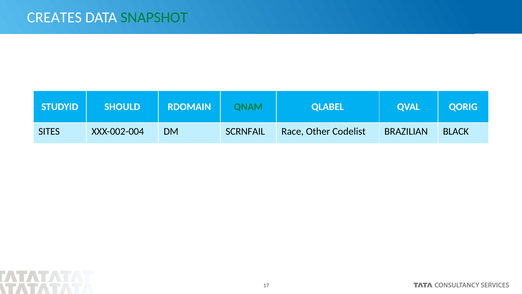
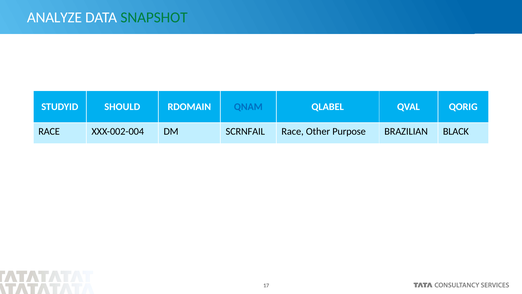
CREATES: CREATES -> ANALYZE (54, 17)
QNAM colour: green -> blue (248, 107)
SITES: SITES -> RACE (49, 131)
Codelist: Codelist -> Purpose (349, 131)
